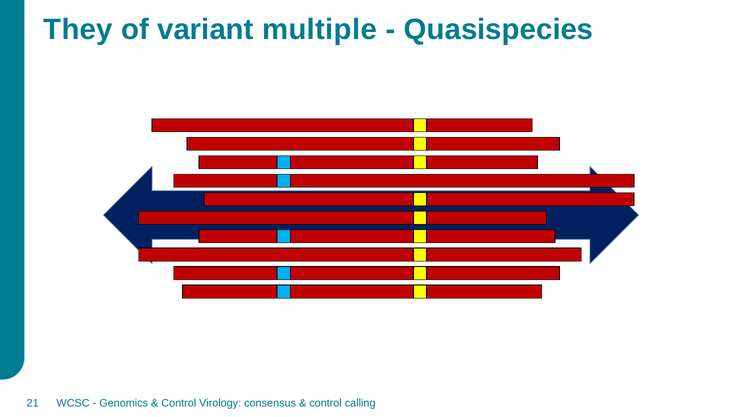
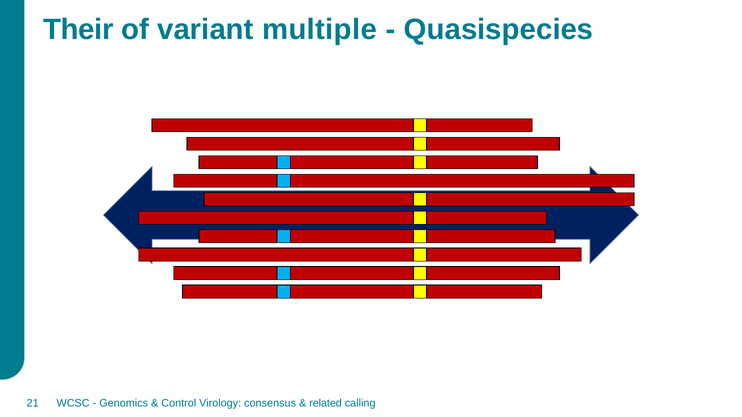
They: They -> Their (78, 29)
control: control -> related (326, 404)
